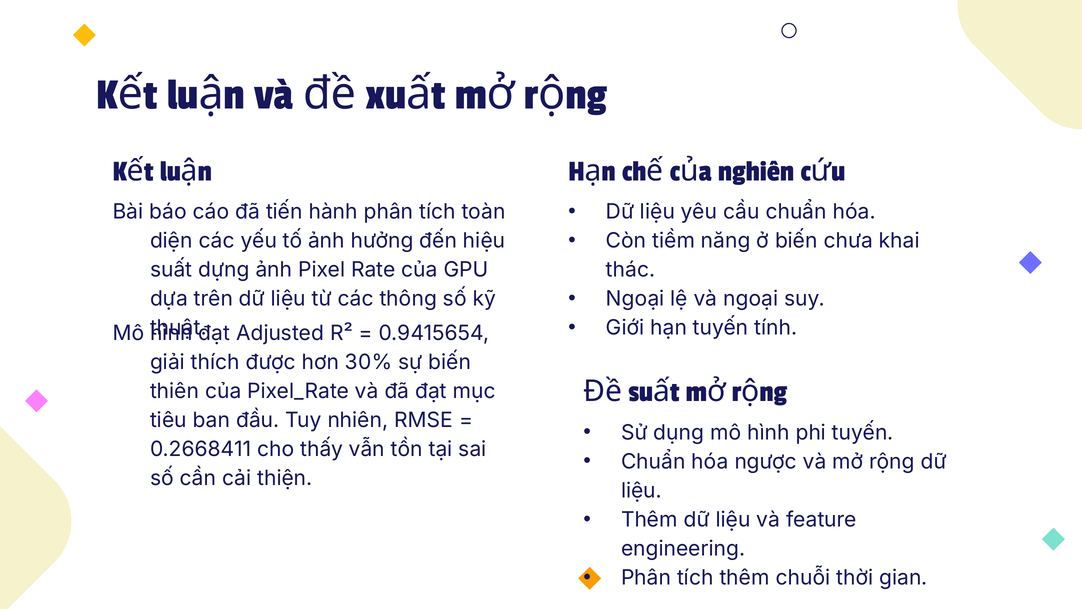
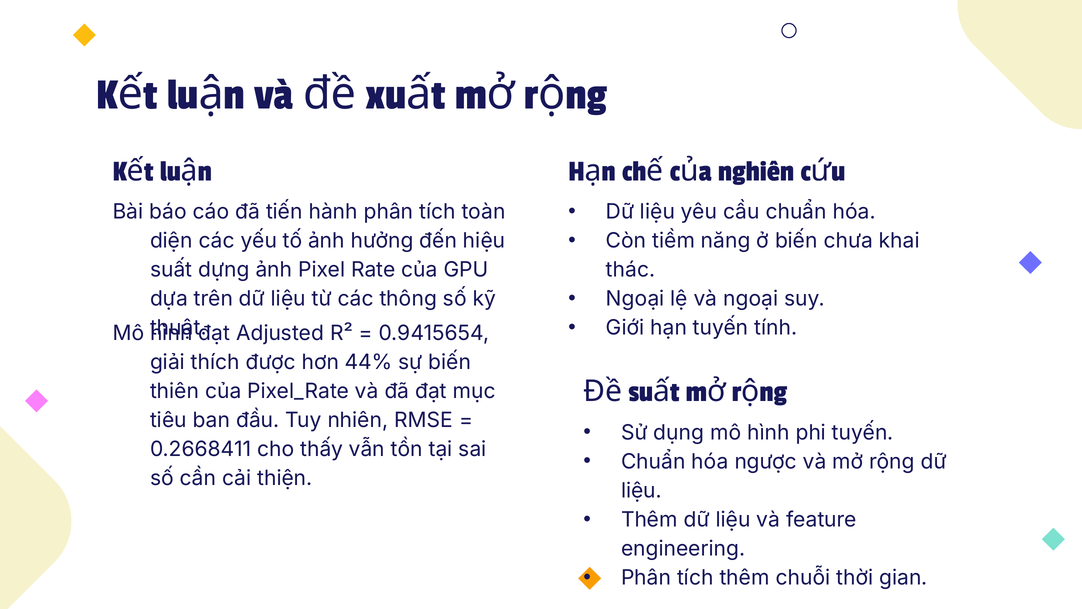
30%: 30% -> 44% (369, 362)
